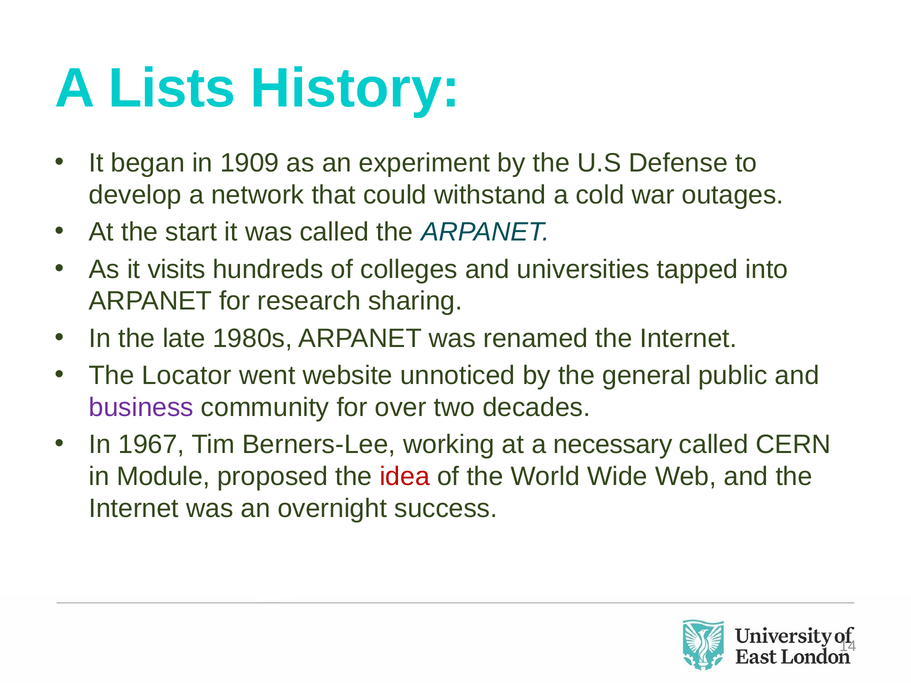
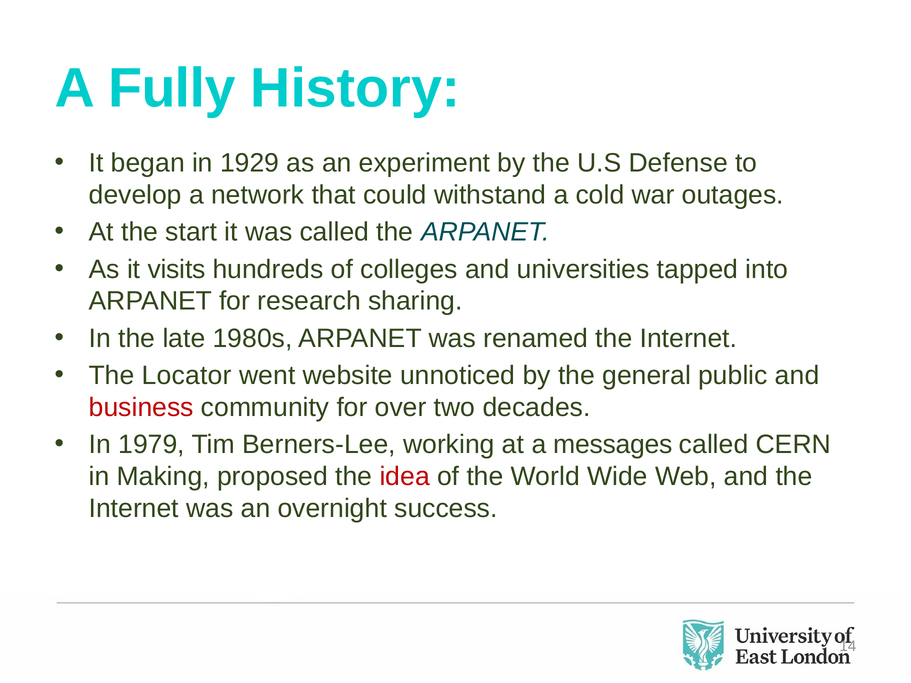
Lists: Lists -> Fully (172, 88)
1909: 1909 -> 1929 (250, 163)
business colour: purple -> red (141, 408)
1967: 1967 -> 1979 (151, 445)
necessary: necessary -> messages (613, 445)
Module: Module -> Making (163, 477)
